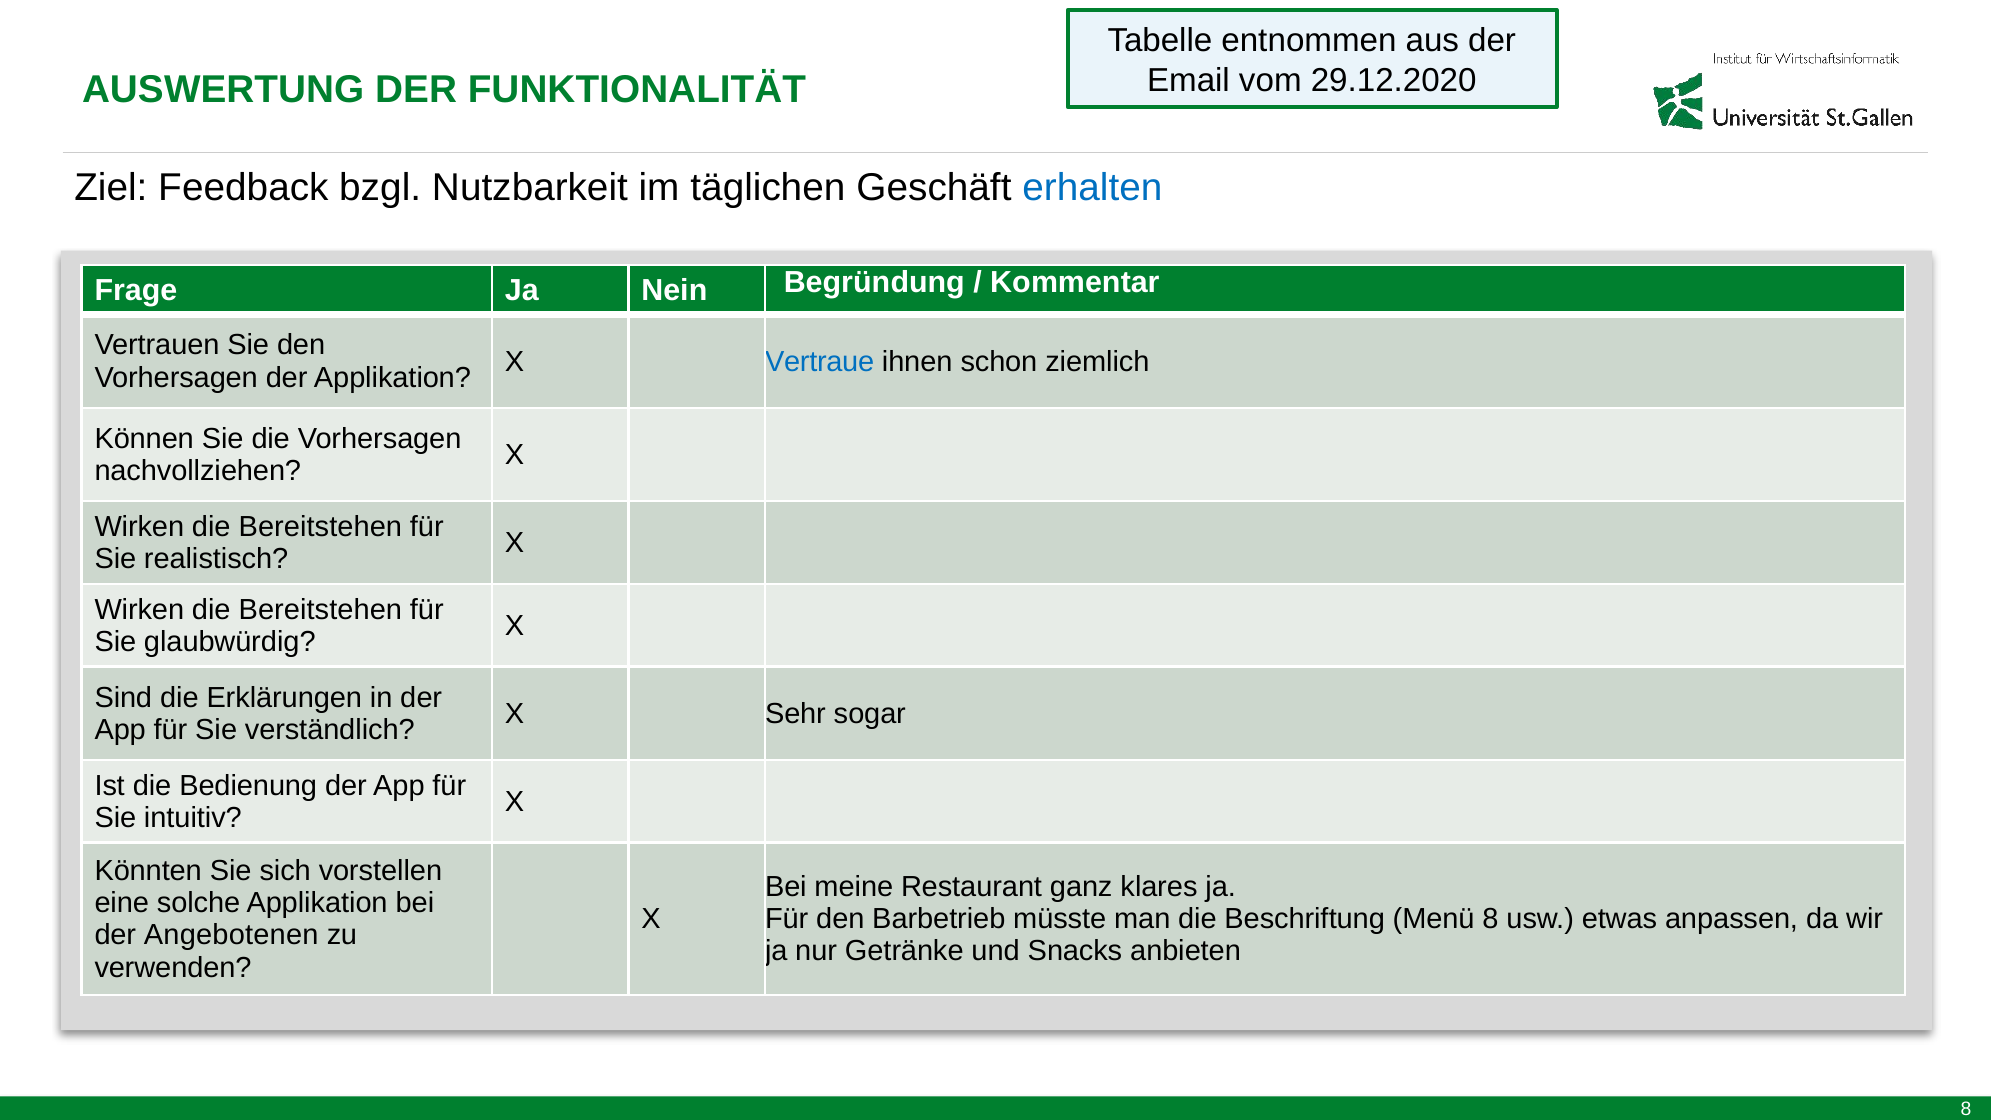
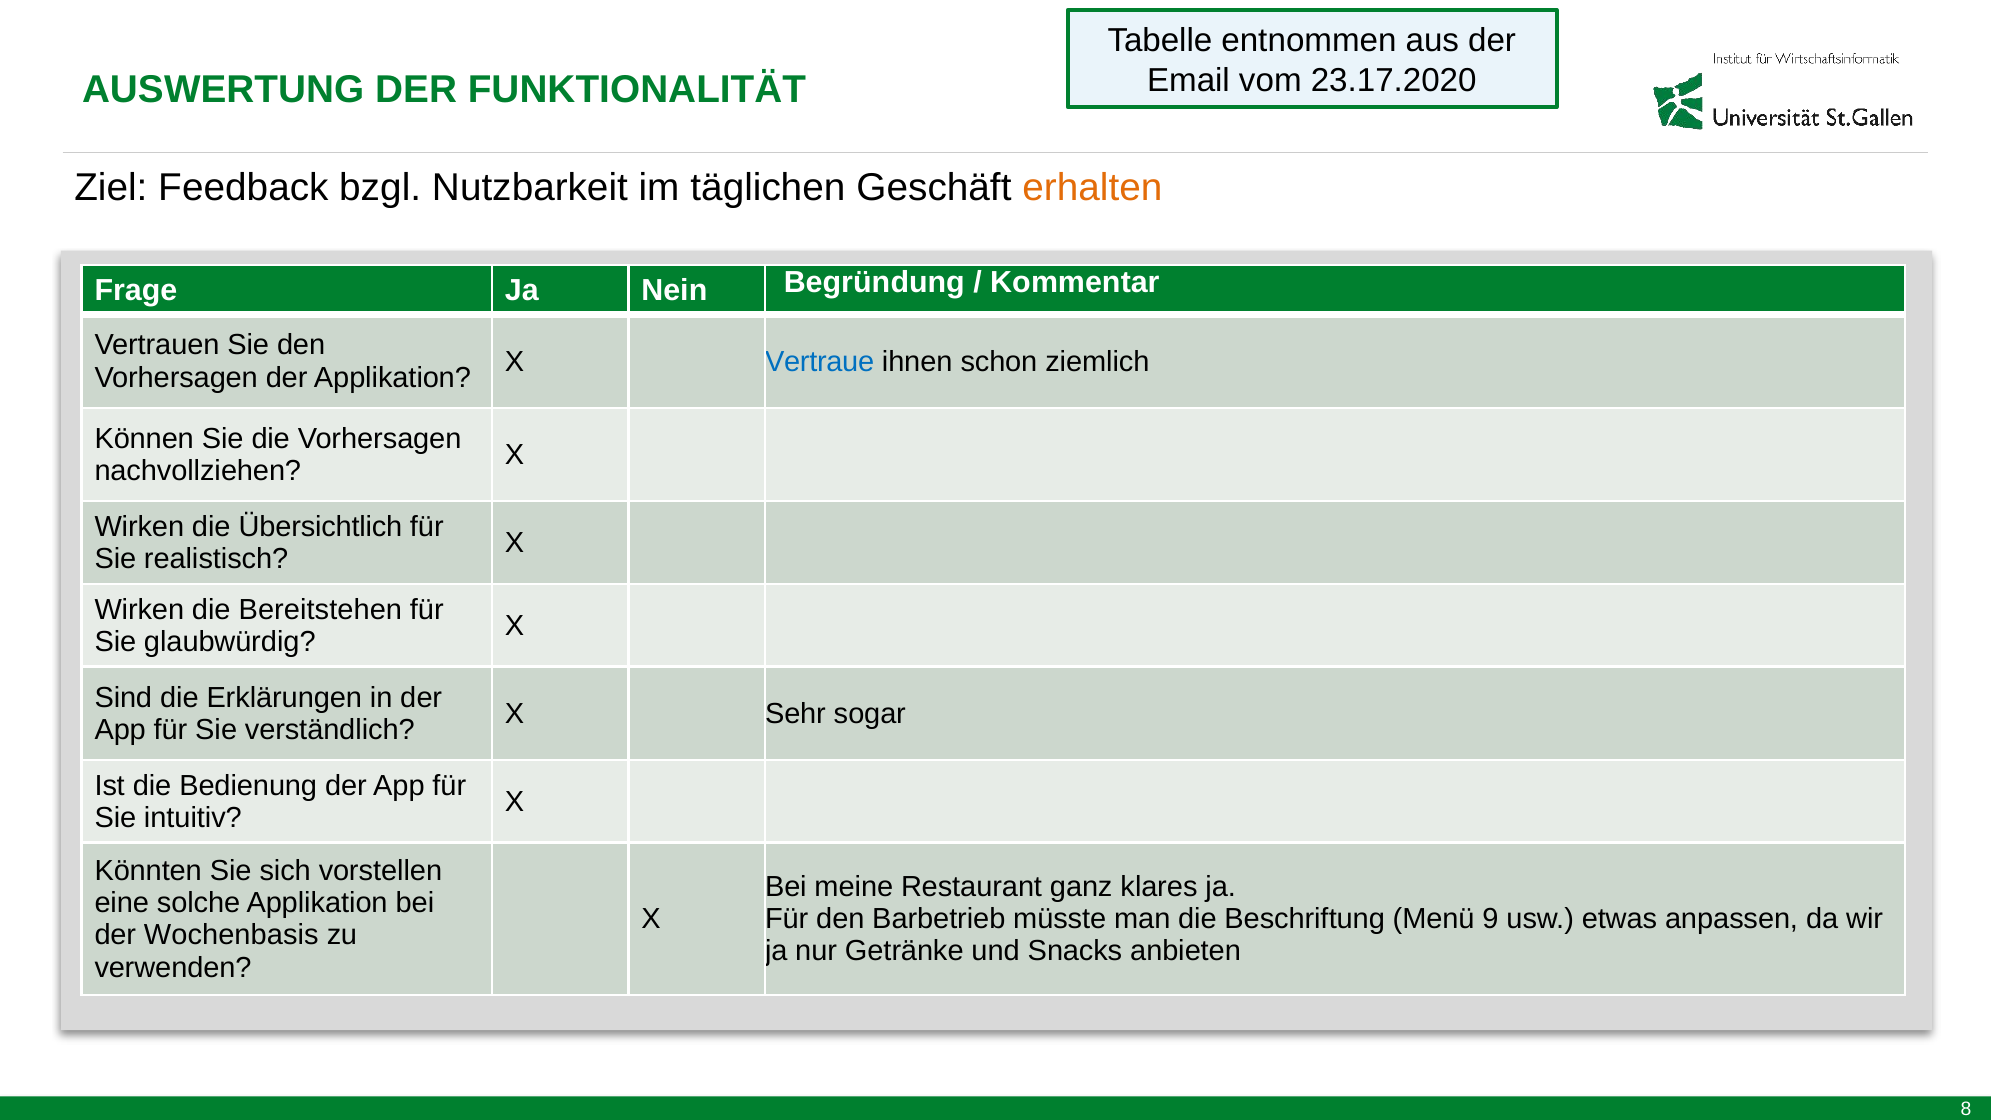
29.12.2020: 29.12.2020 -> 23.17.2020 (1394, 81)
erhalten colour: blue -> orange (1092, 188)
Bereitstehen: Bereitstehen -> Übersichtlich (321, 527)
Menü 8: 8 -> 9 (1491, 919)
Angebotenen: Angebotenen -> Wochenbasis (231, 935)
